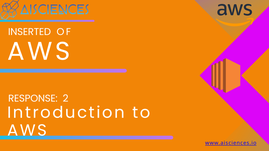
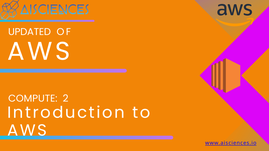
INSERTED: INSERTED -> UPDATED (30, 32)
RESPONSE: RESPONSE -> COMPUTE (33, 99)
